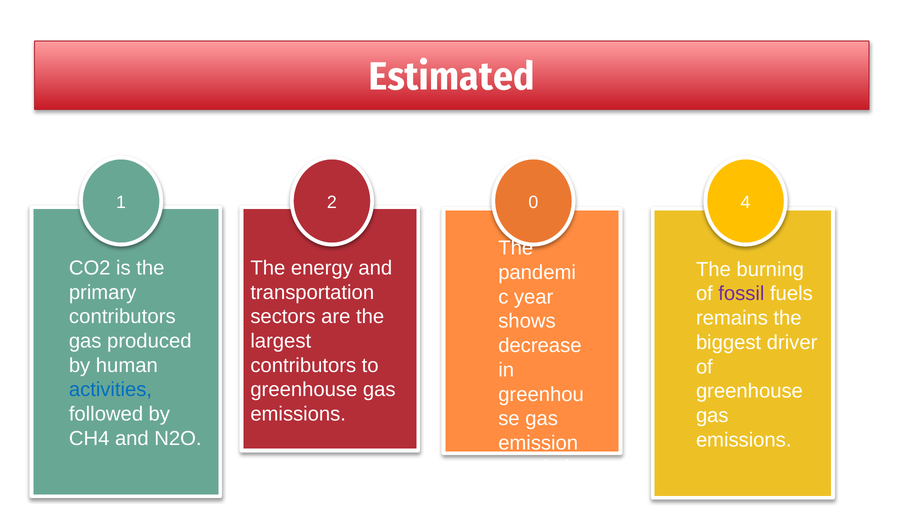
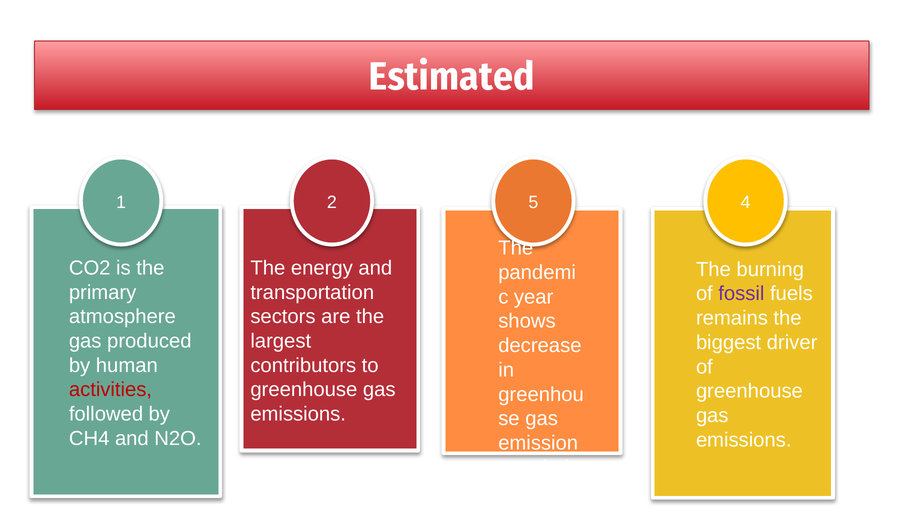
0: 0 -> 5 (533, 202)
contributors: contributors -> atmosphere (122, 317)
activities colour: blue -> red (110, 390)
